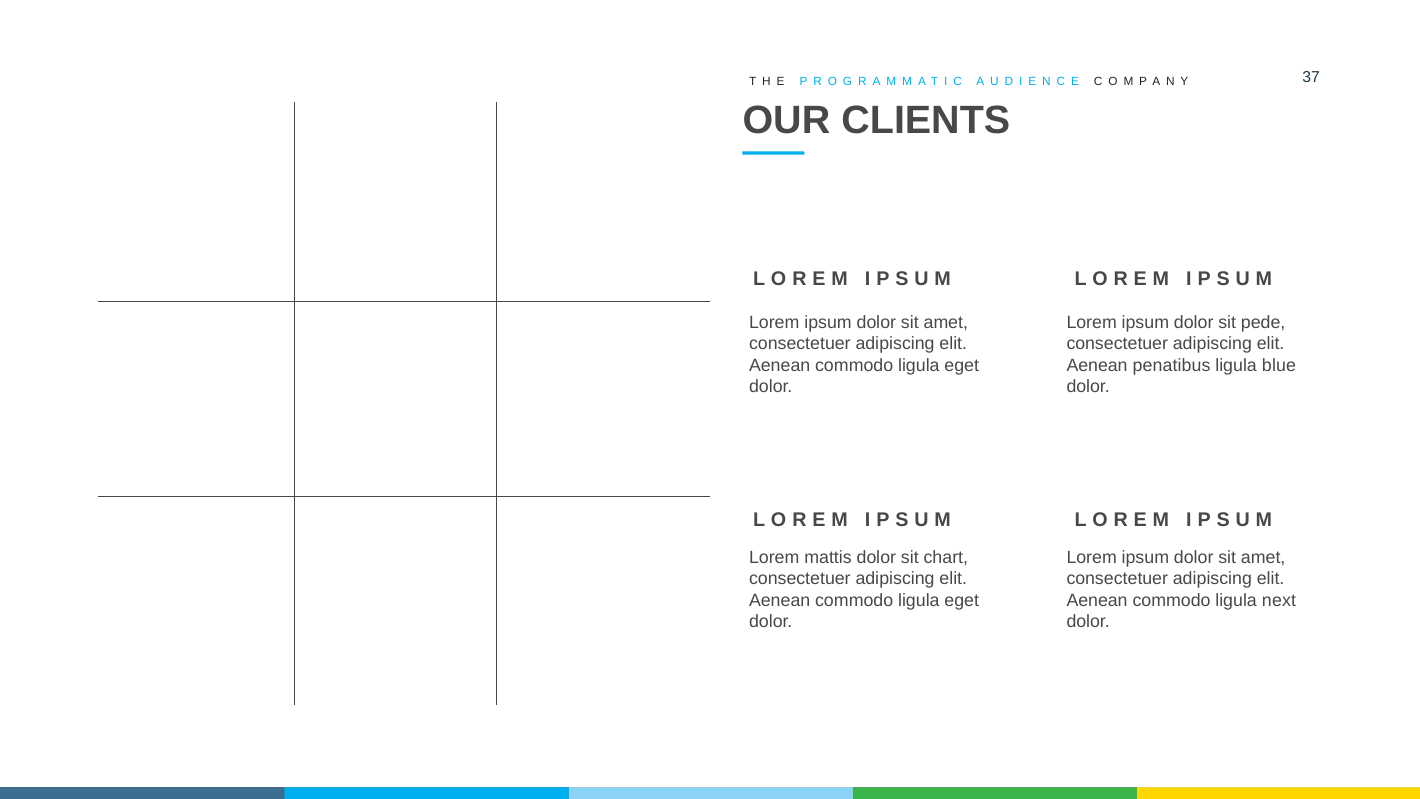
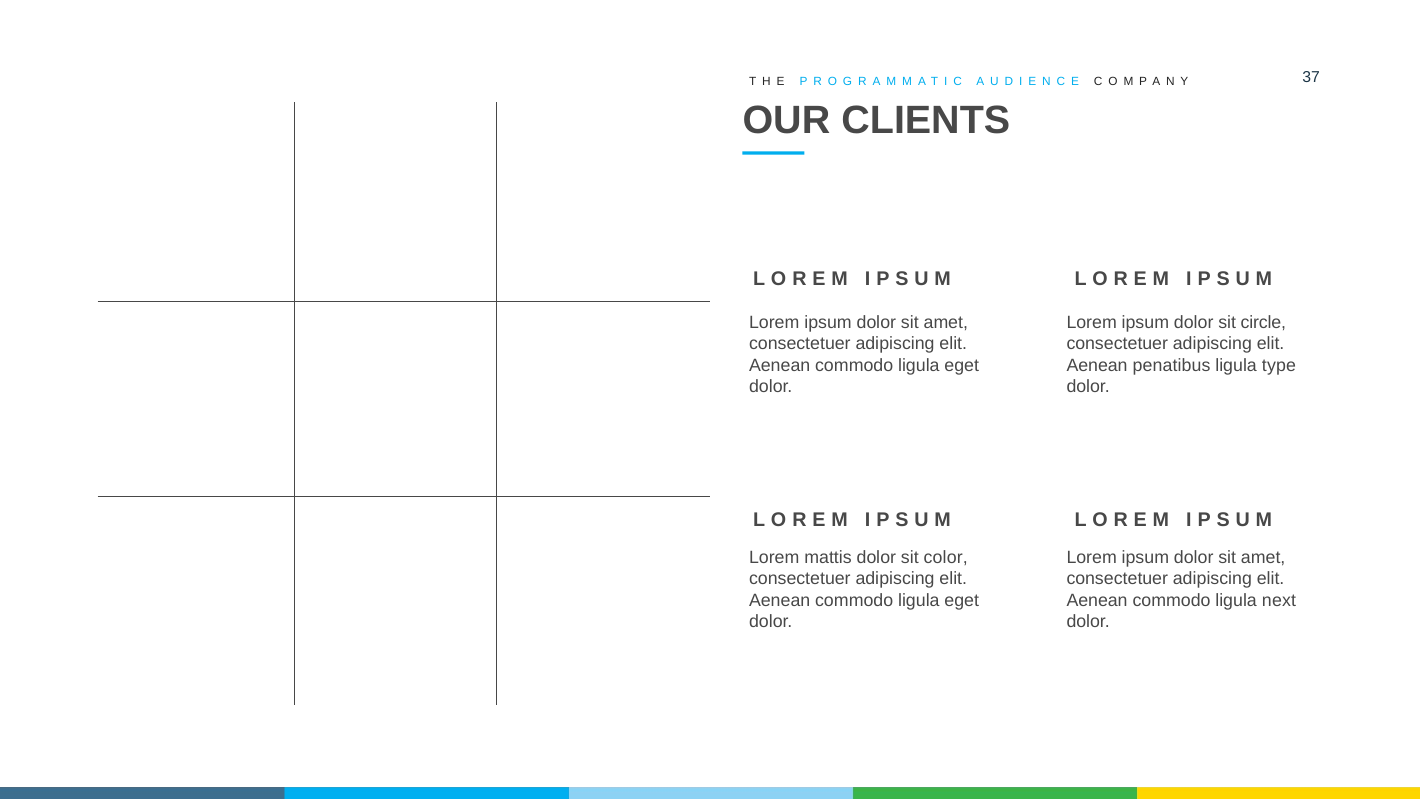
pede: pede -> circle (1263, 322)
blue: blue -> type (1279, 365)
chart: chart -> color (946, 557)
